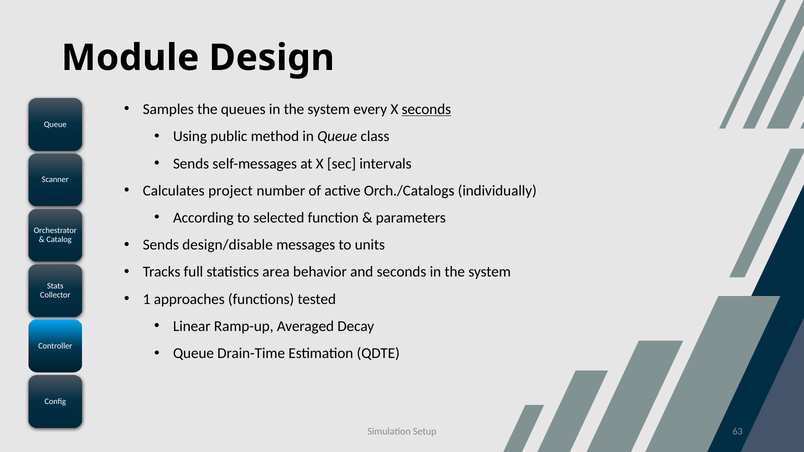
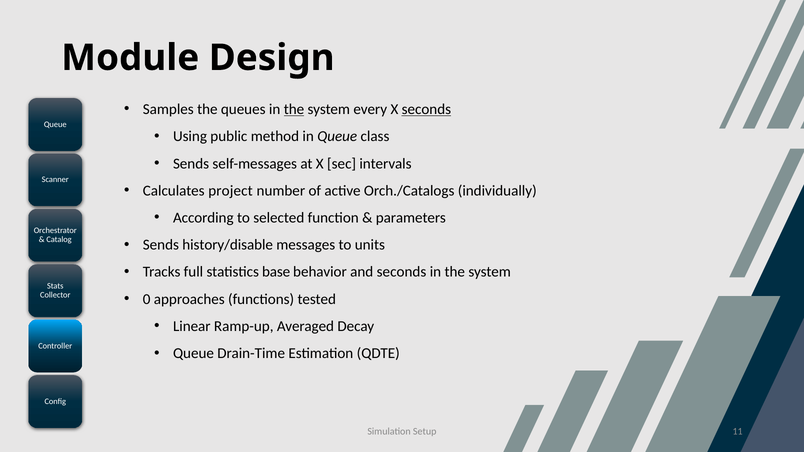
the underline: none -> present (294, 109)
design/disable: design/disable -> history/disable (228, 245)
area: area -> base (276, 272)
1: 1 -> 0 (147, 299)
63: 63 -> 11 (738, 432)
